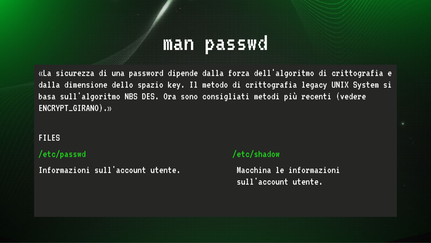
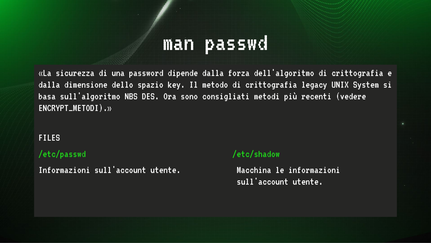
ENCRYPT_GIRANO: ENCRYPT_GIRANO -> ENCRYPT_METODI (75, 107)
